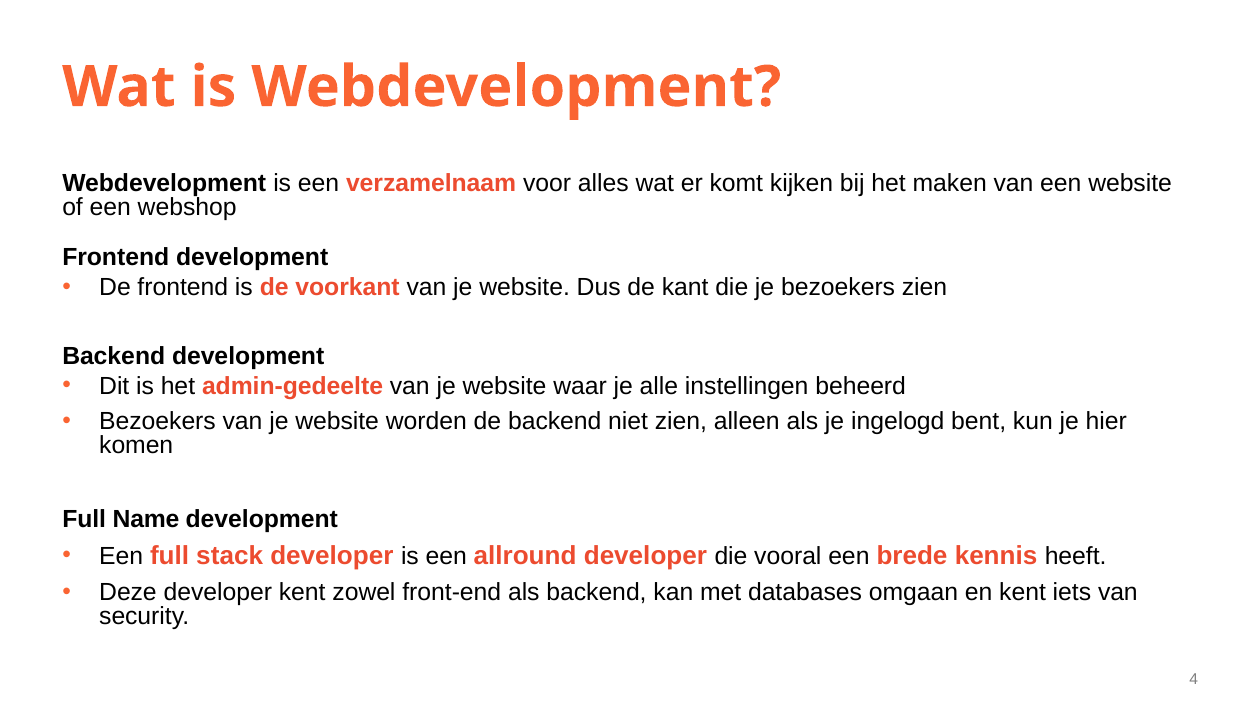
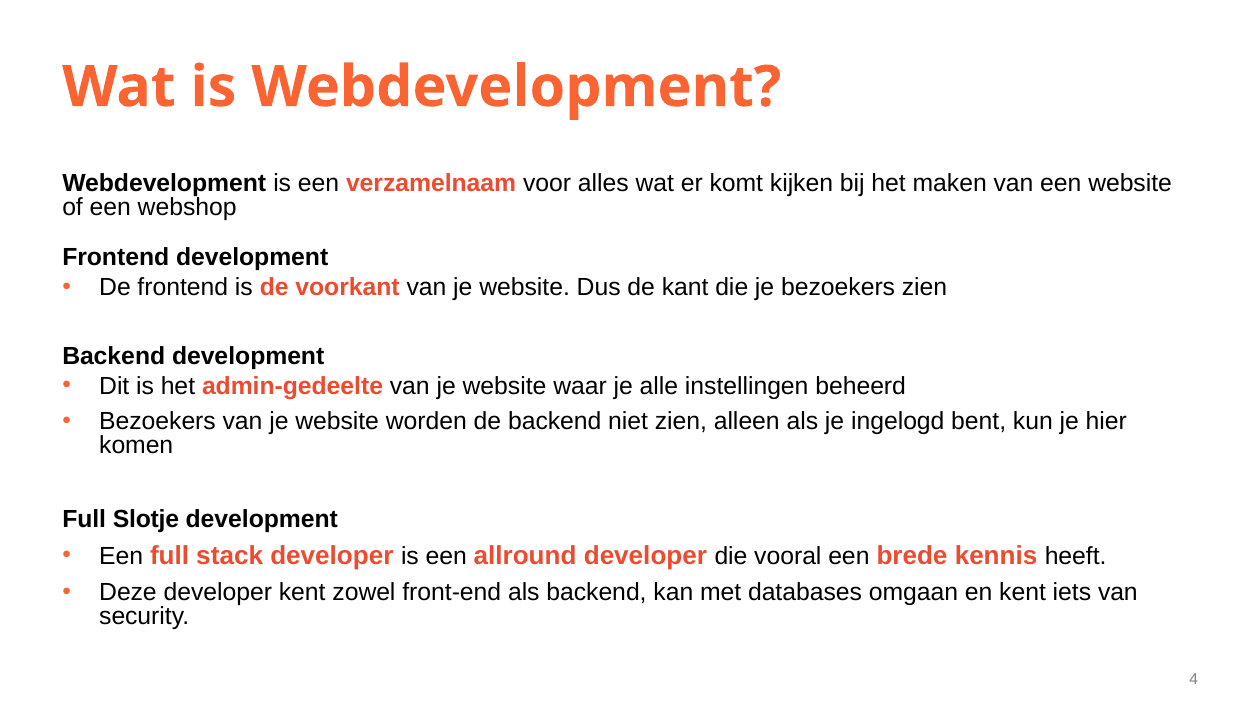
Name: Name -> Slotje (146, 520)
